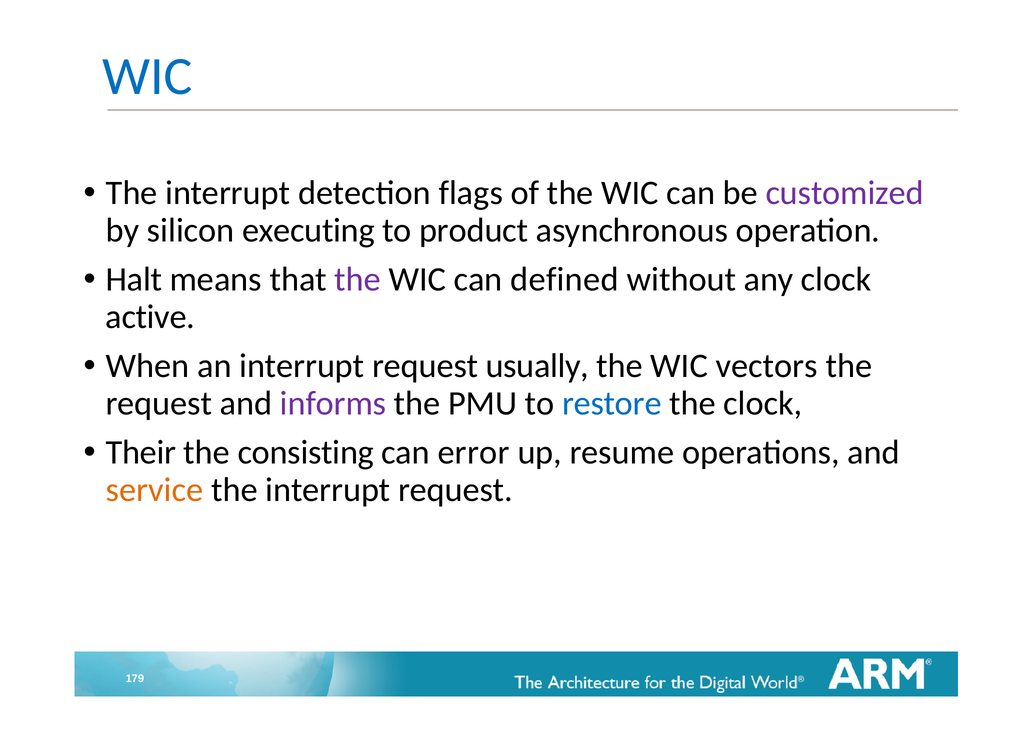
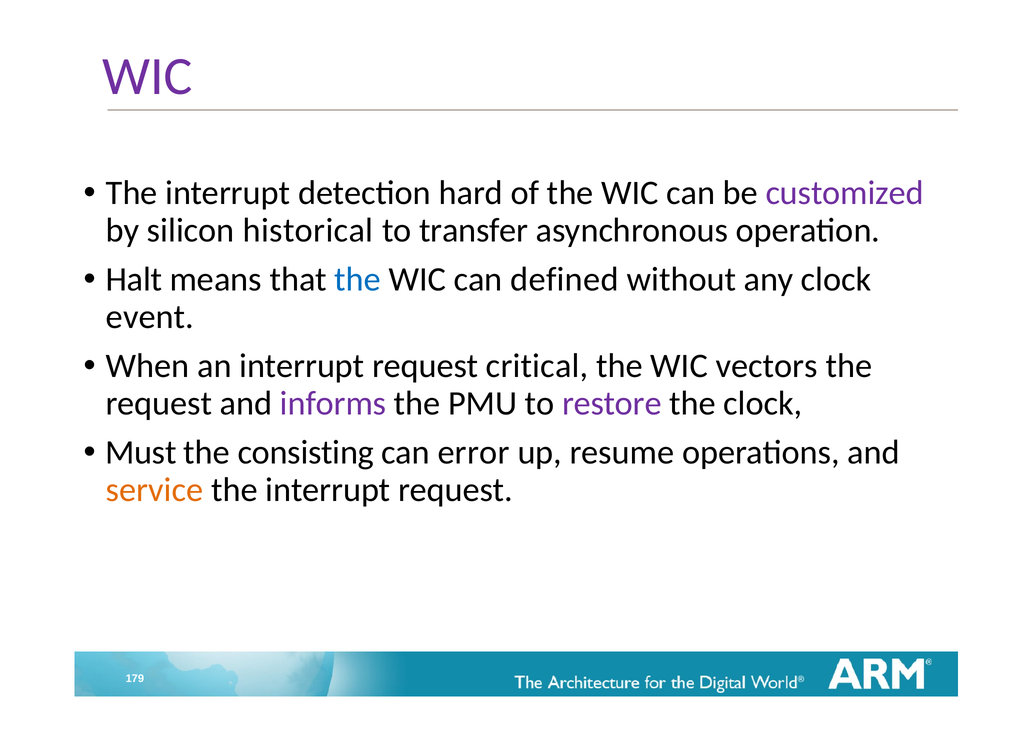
WIC colour: blue -> purple (147, 76)
flags: flags -> hard (471, 193)
executing: executing -> historical (308, 230)
product: product -> transfer (474, 230)
the colour: purple -> blue (358, 280)
active: active -> event (150, 317)
usually: usually -> critical (537, 366)
restore colour: blue -> purple (612, 403)
Their: Their -> Must (141, 453)
